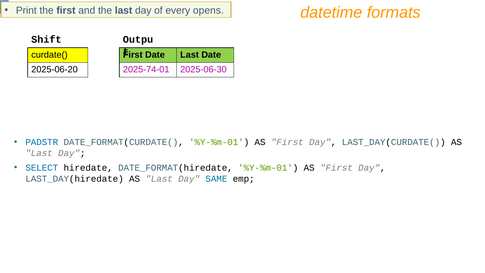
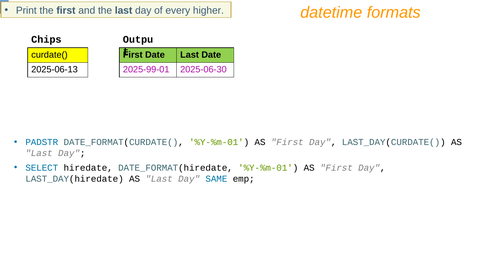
opens: opens -> higher (208, 10)
Shift: Shift -> Chips (46, 39)
2025-06-20: 2025-06-20 -> 2025-06-13 (55, 69)
2025-74-01: 2025-74-01 -> 2025-99-01 (146, 69)
